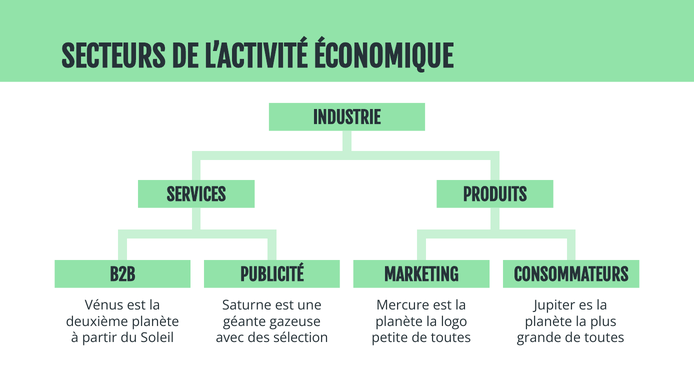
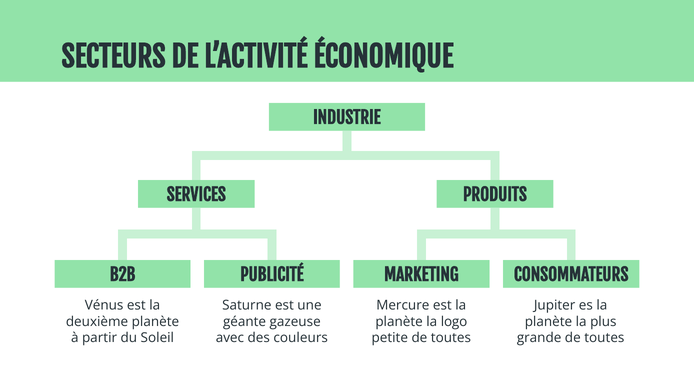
sélection: sélection -> couleurs (301, 337)
